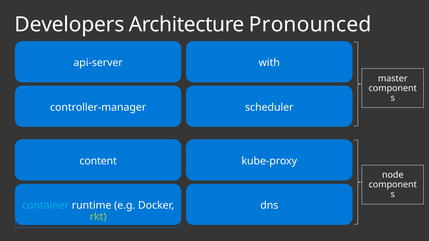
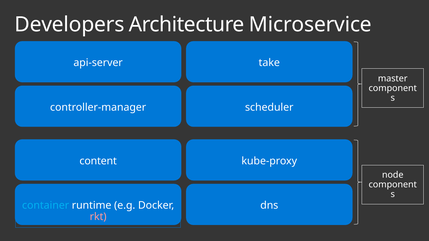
Pronounced: Pronounced -> Microservice (310, 25)
with: with -> take (269, 63)
rkt colour: light green -> pink (98, 217)
